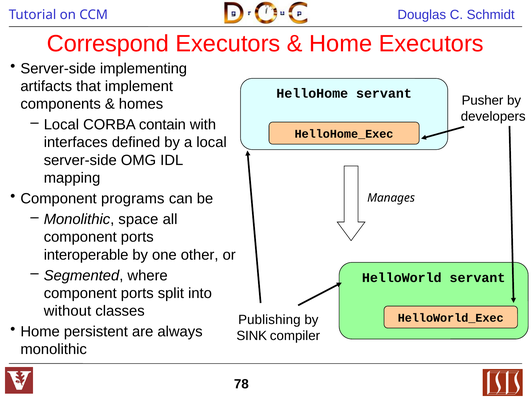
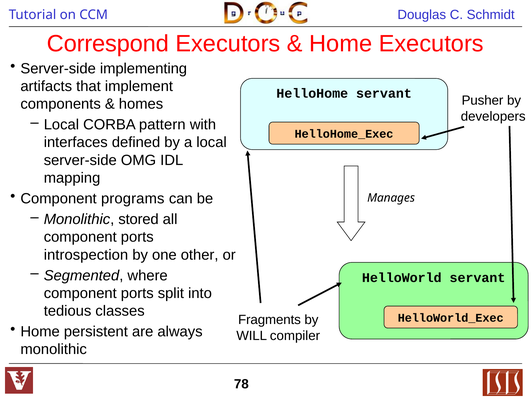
contain: contain -> pattern (162, 124)
space: space -> stored (139, 219)
interoperable: interoperable -> introspection (86, 254)
without: without -> tedious (68, 310)
Publishing: Publishing -> Fragments (269, 319)
SINK: SINK -> WILL (252, 335)
